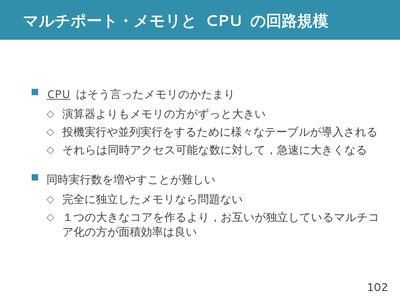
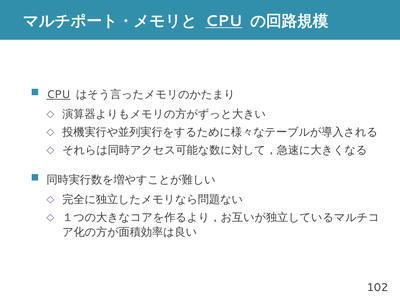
CPU underline: none -> present (224, 21)
